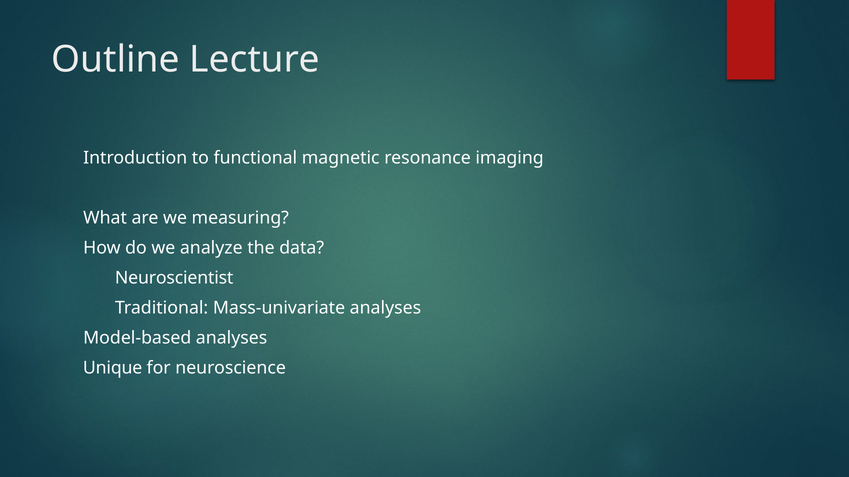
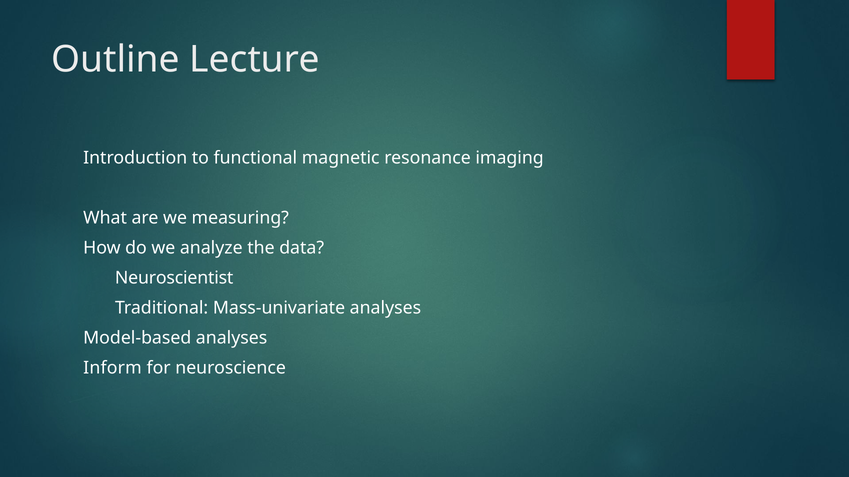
Unique: Unique -> Inform (112, 369)
